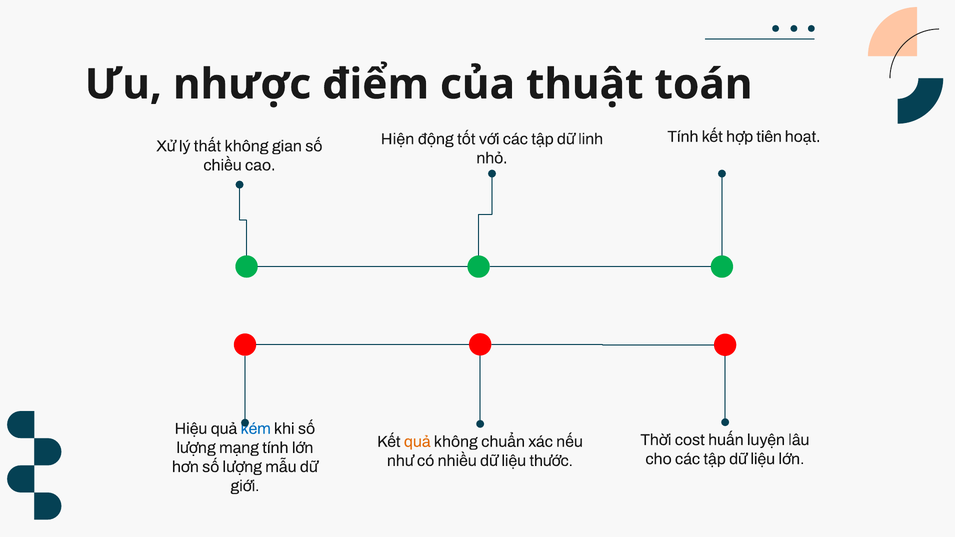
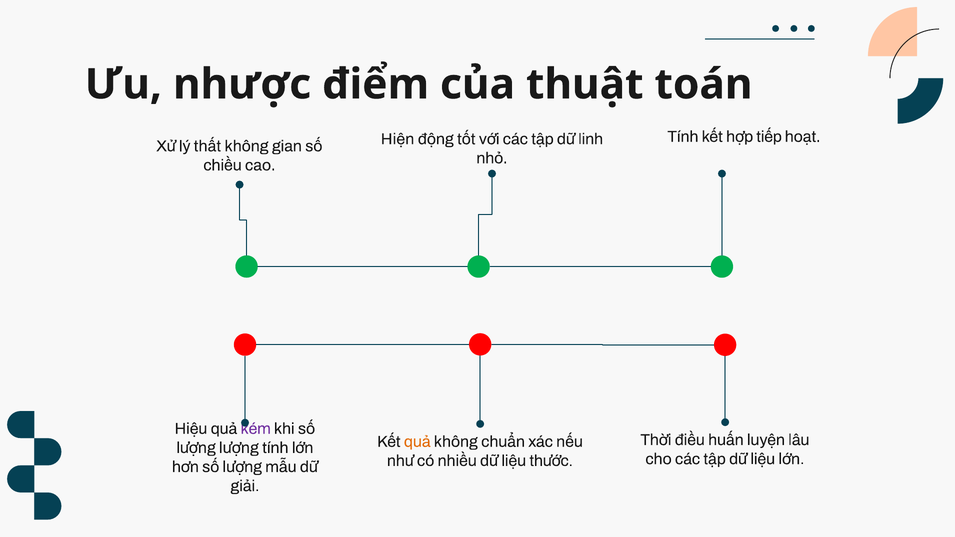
tiên: tiên -> tiếp (769, 137)
kém colour: blue -> purple (256, 429)
cost: cost -> điều (690, 440)
lượng mạng: mạng -> lượng (239, 448)
giới: giới -> giải (245, 486)
